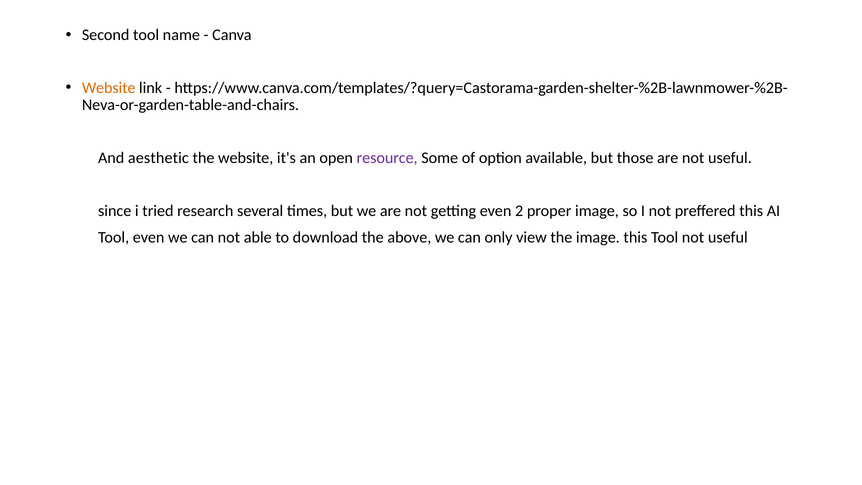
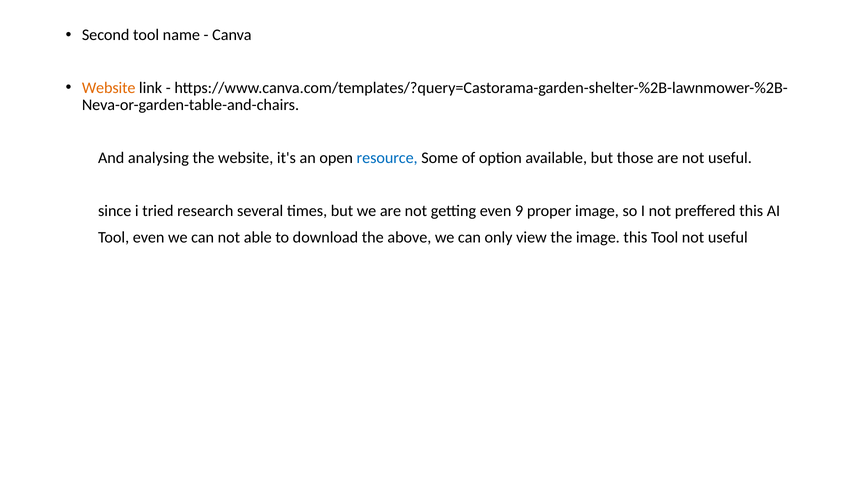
aesthetic: aesthetic -> analysing (158, 158)
resource colour: purple -> blue (387, 158)
2: 2 -> 9 (519, 211)
